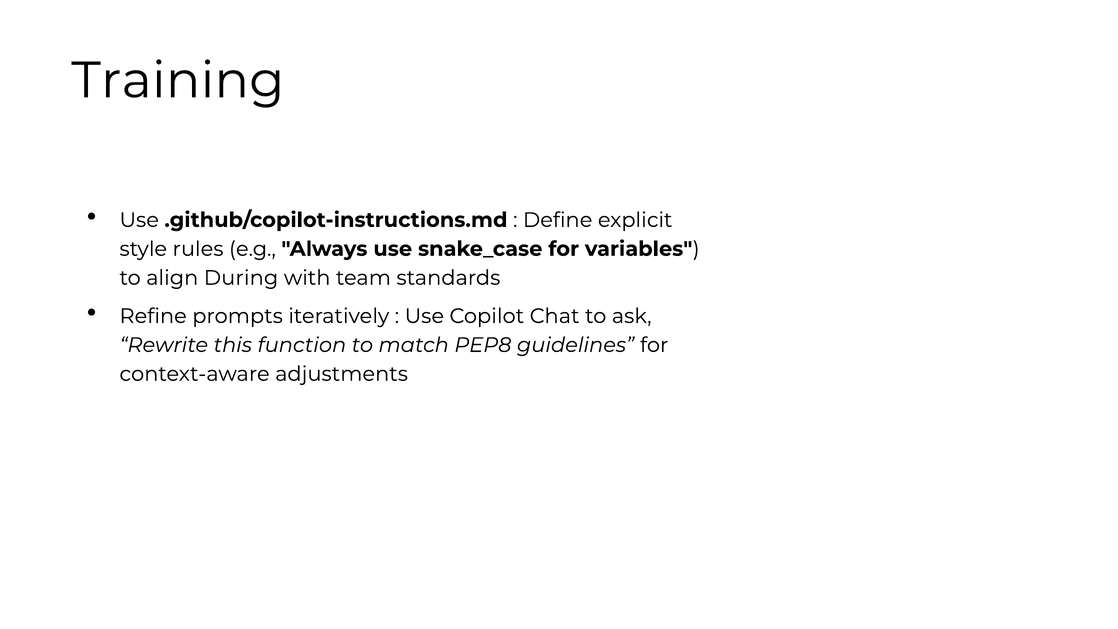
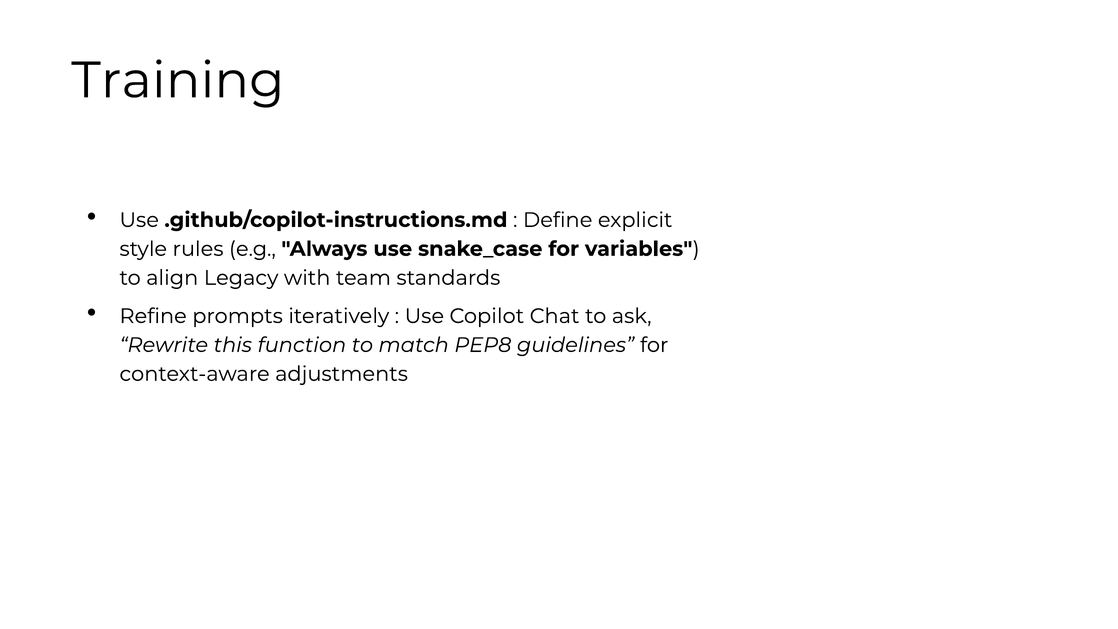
During: During -> Legacy (241, 278)
